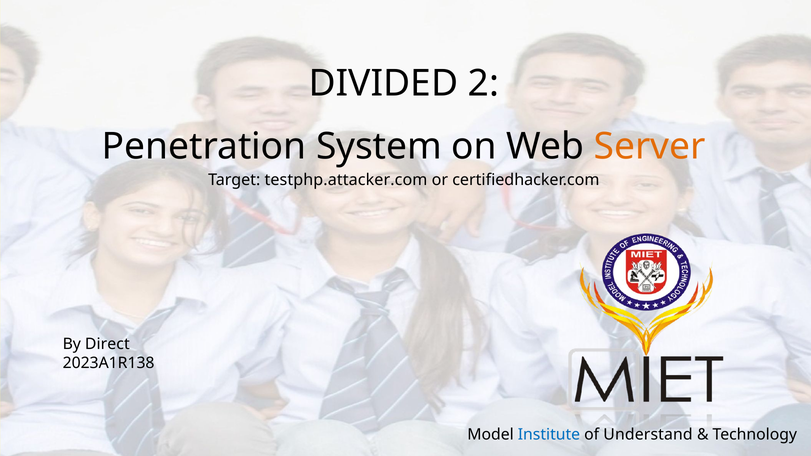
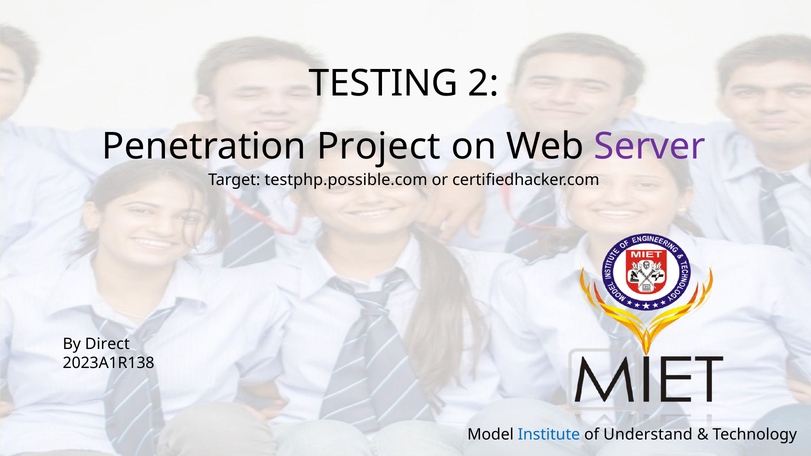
DIVIDED: DIVIDED -> TESTING (383, 84)
System: System -> Project (379, 146)
Server colour: orange -> purple (650, 146)
testphp.attacker.com: testphp.attacker.com -> testphp.possible.com (346, 180)
